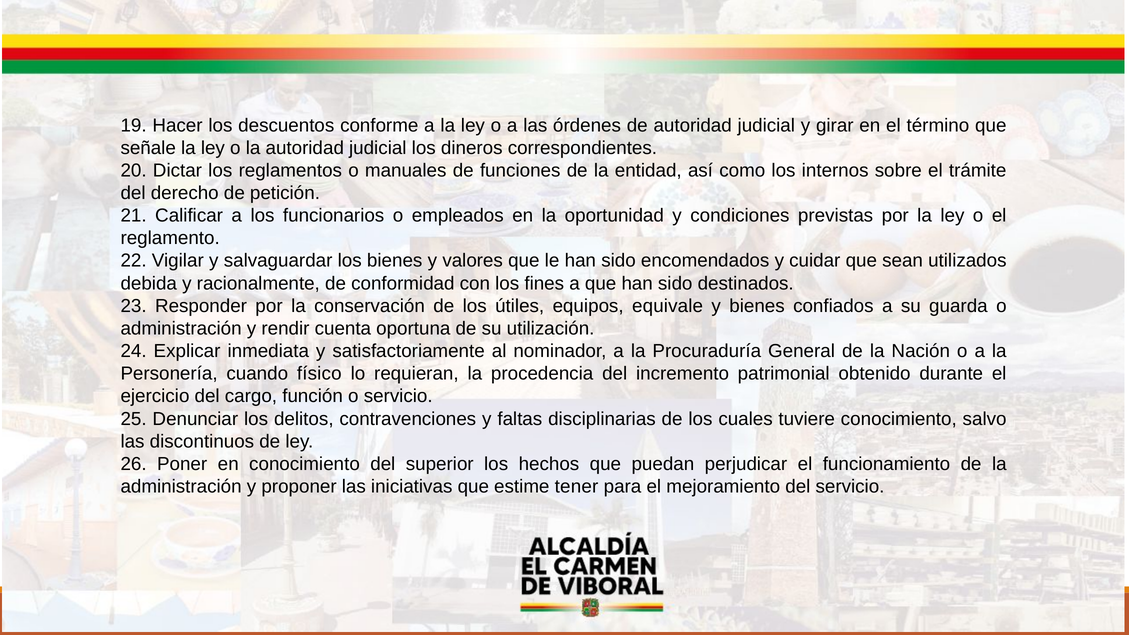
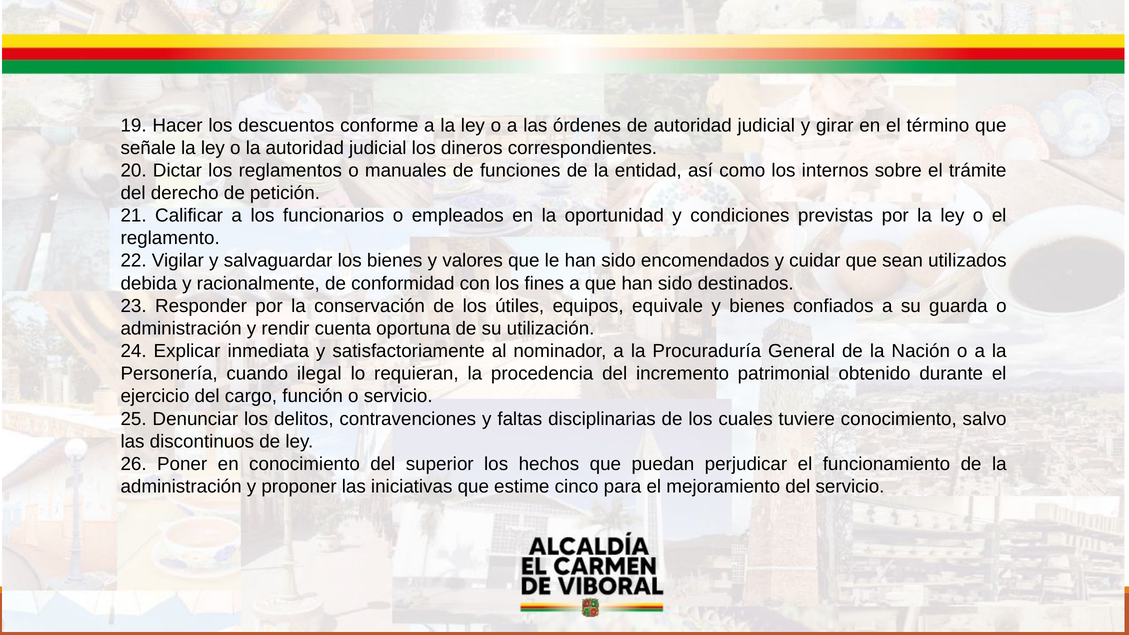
físico: físico -> ilegal (319, 374)
tener: tener -> cinco (577, 487)
